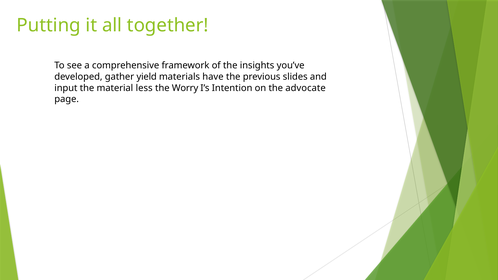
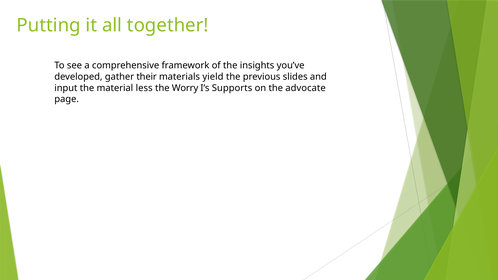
yield: yield -> their (147, 77)
have: have -> yield (213, 77)
Intention: Intention -> Supports (232, 88)
